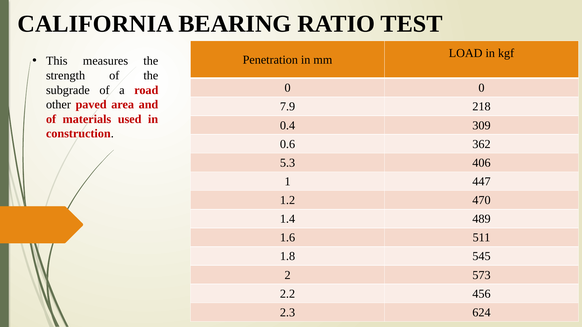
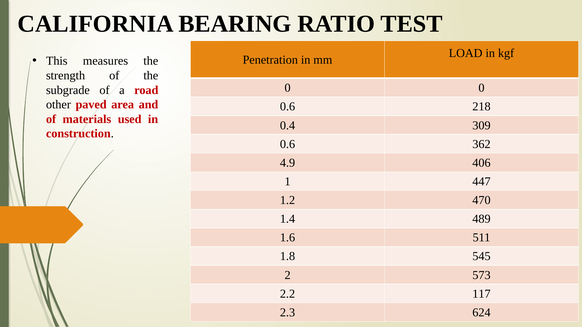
7.9: 7.9 -> 0.6 (288, 107)
5.3: 5.3 -> 4.9 (288, 163)
456: 456 -> 117 (482, 294)
